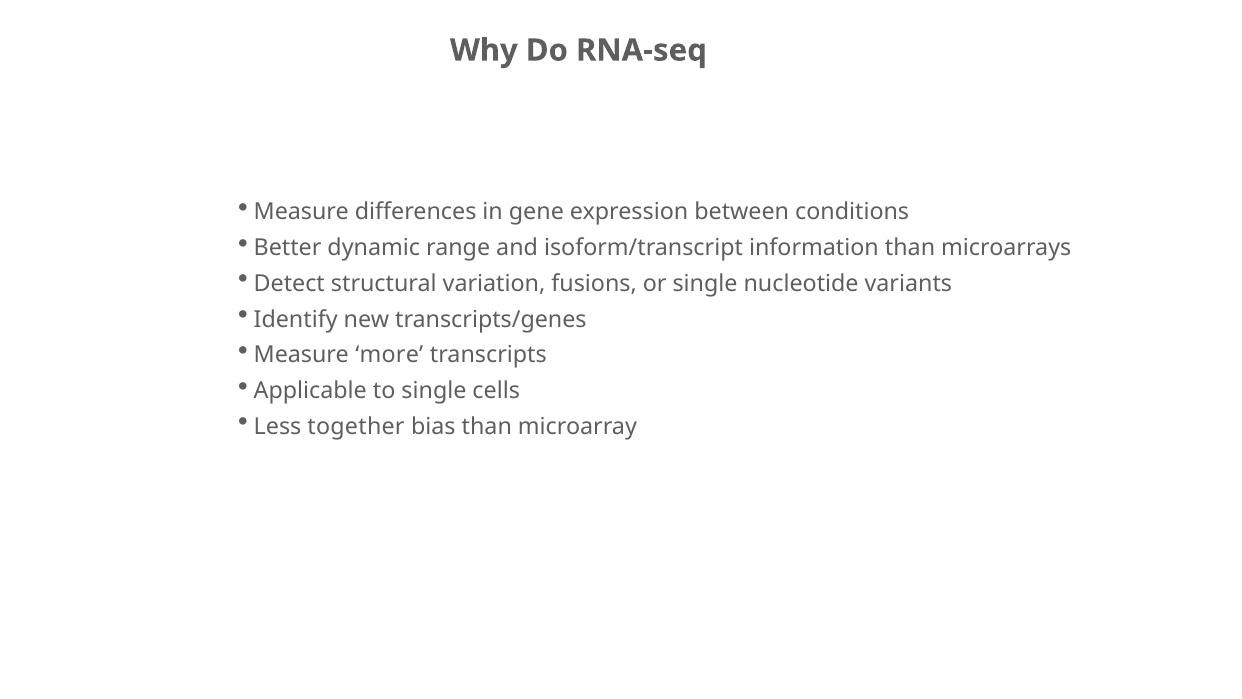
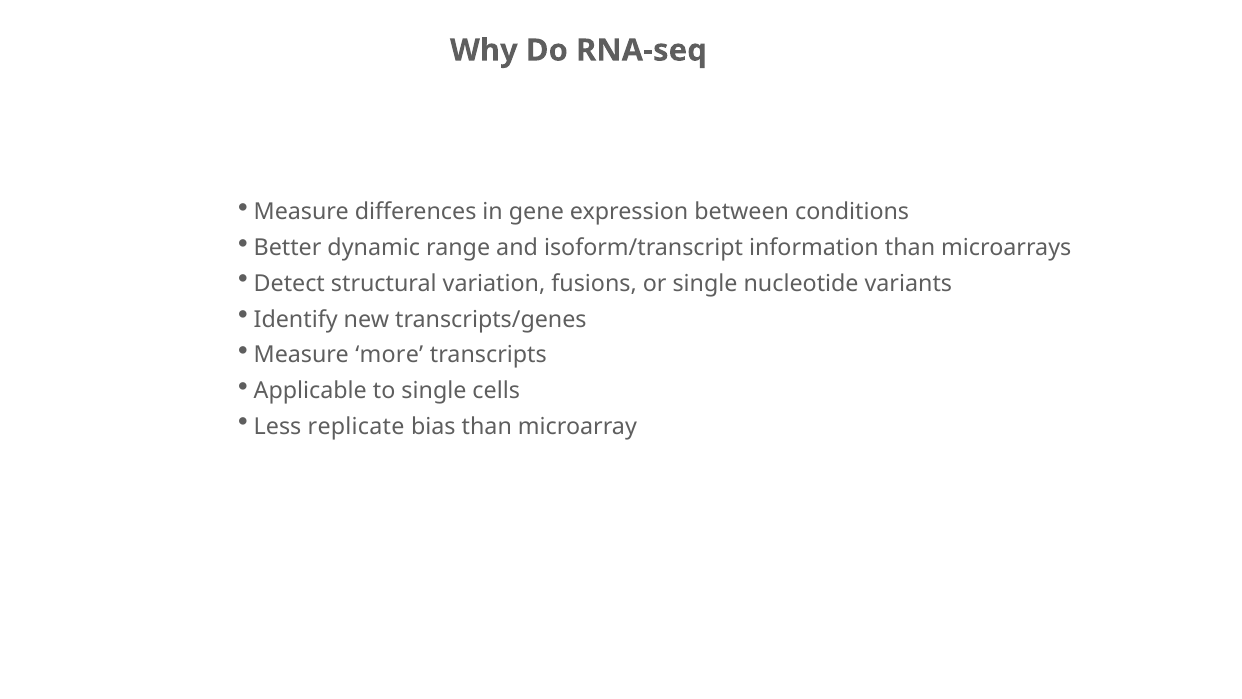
together: together -> replicate (356, 426)
